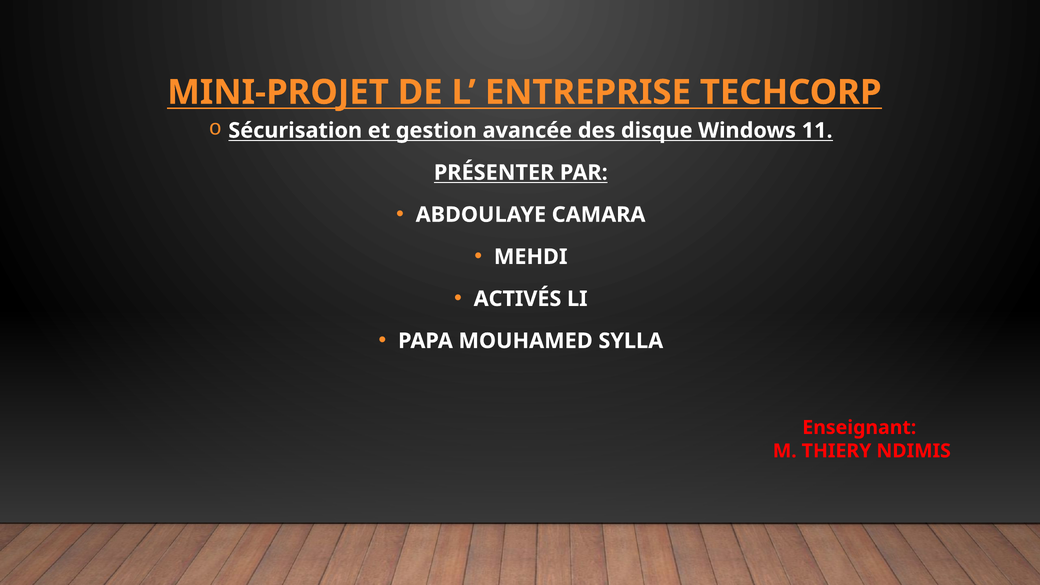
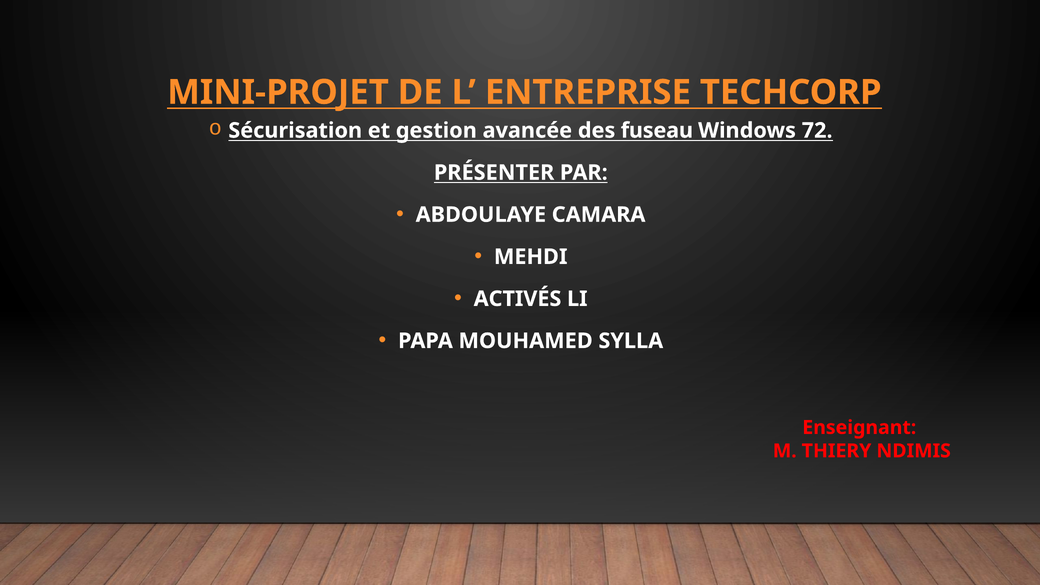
disque: disque -> fuseau (657, 131)
11: 11 -> 72 (817, 131)
